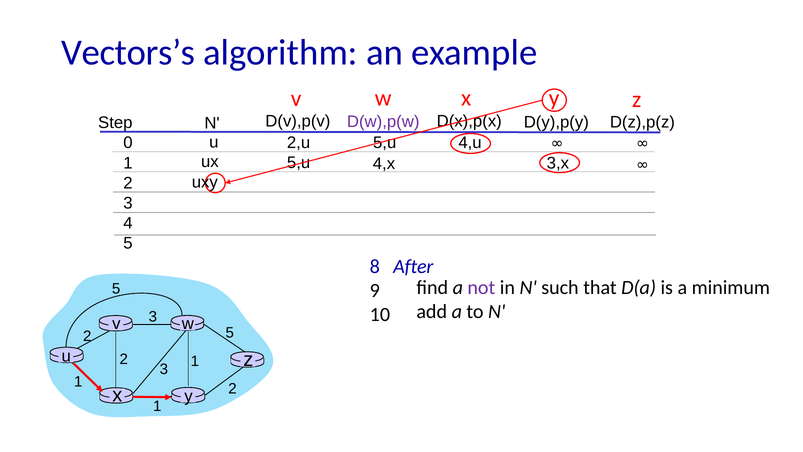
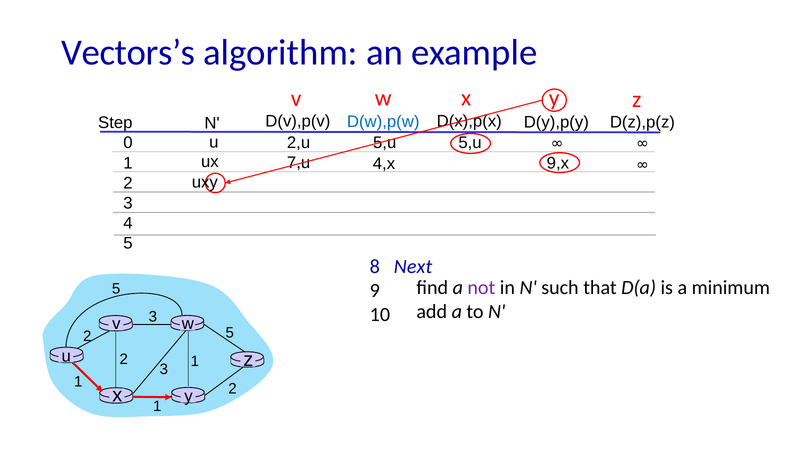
D(w),p(w colour: purple -> blue (383, 122)
4,u: 4,u -> 5,u (470, 143)
5,u: 5,u -> 7,u (299, 163)
3,x: 3,x -> 9,x (558, 163)
After: After -> Next (413, 266)
